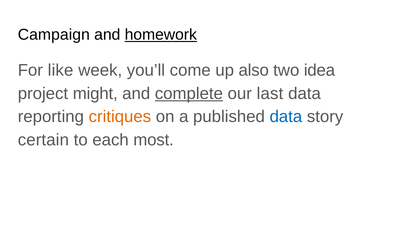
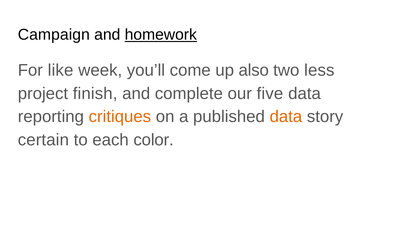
idea: idea -> less (319, 70)
might: might -> finish (95, 93)
complete underline: present -> none (189, 93)
last: last -> five (270, 93)
data colour: blue -> orange (286, 117)
most: most -> color (154, 140)
